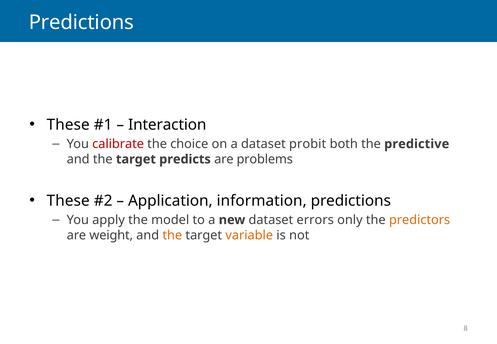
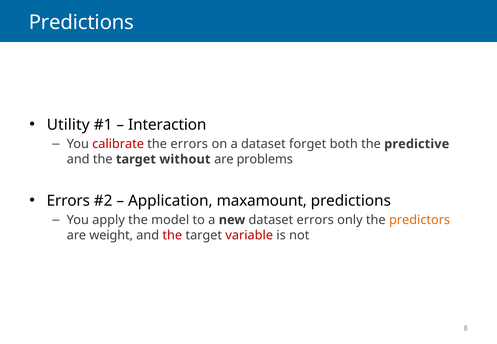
These: These -> Utility (68, 125)
the choice: choice -> errors (189, 144)
probit: probit -> forget (308, 144)
predicts: predicts -> without (185, 159)
These: These -> Errors (68, 201)
information: information -> maxamount (262, 201)
the colour: orange -> red (172, 235)
variable colour: orange -> red (249, 235)
